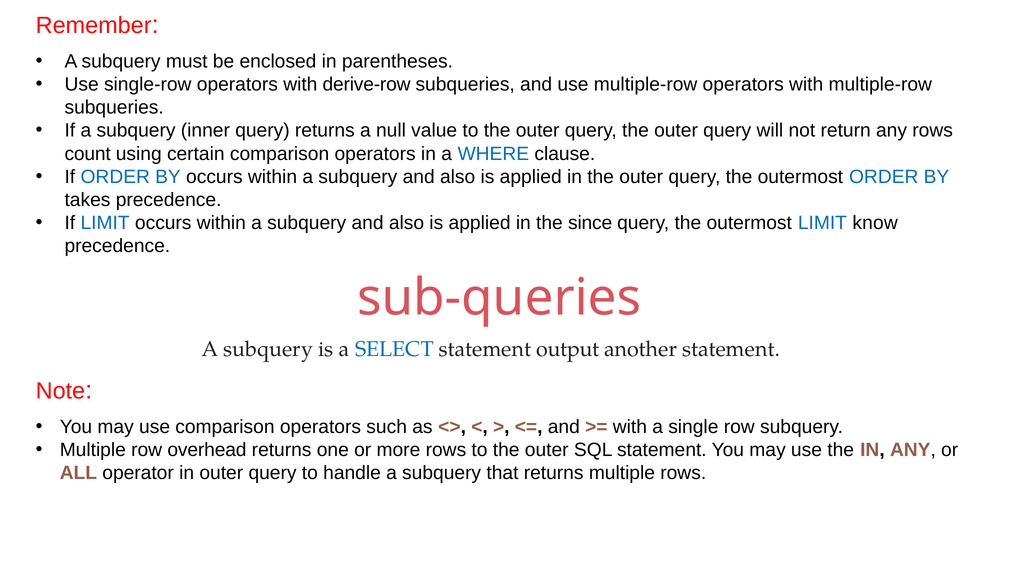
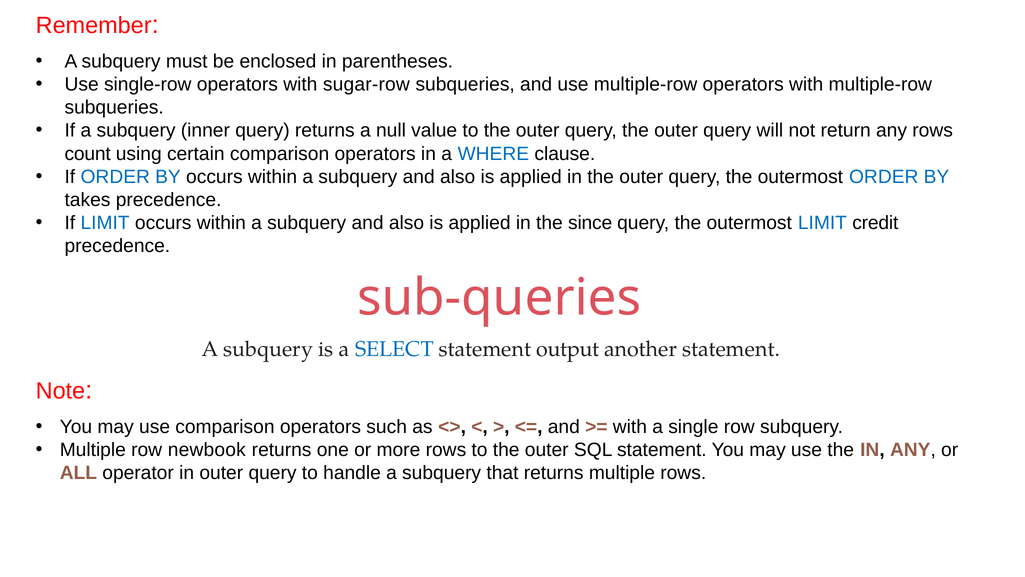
derive-row: derive-row -> sugar-row (366, 84)
know: know -> credit (875, 223)
overhead: overhead -> newbook (207, 450)
